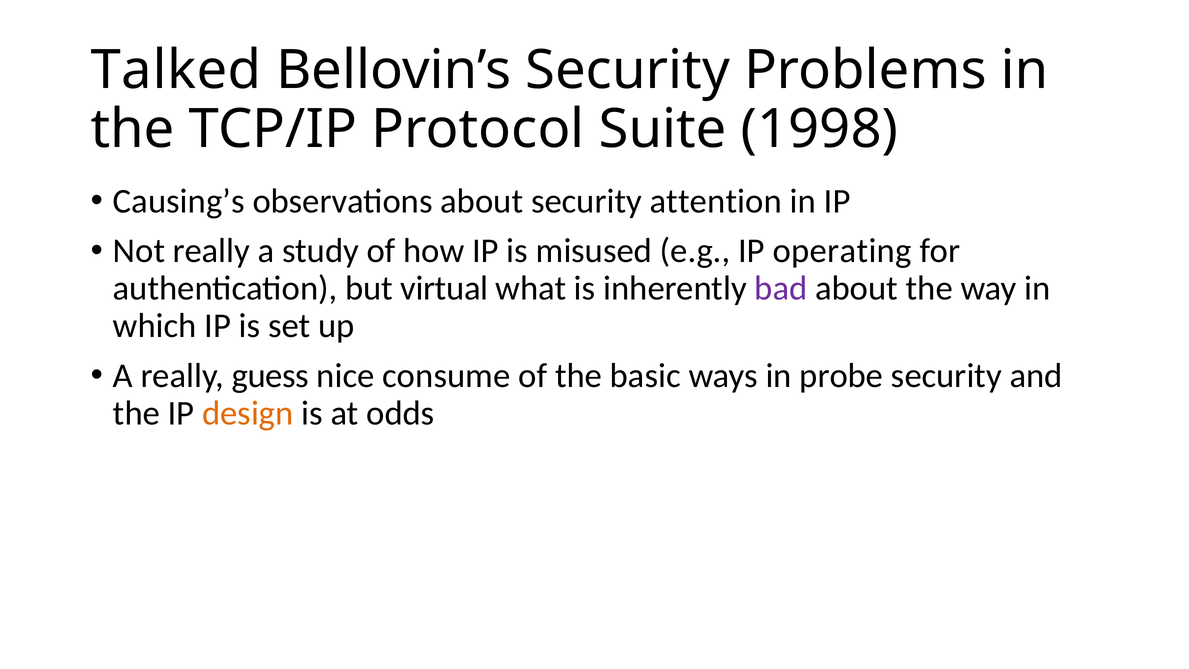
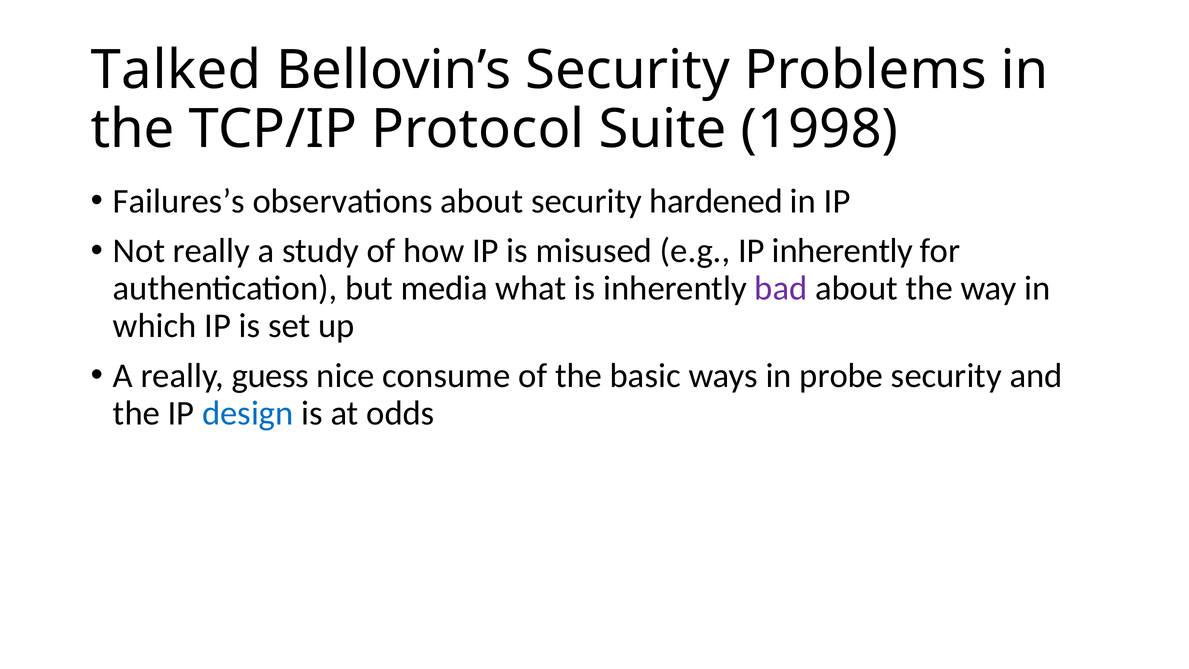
Causing’s: Causing’s -> Failures’s (179, 201)
attention: attention -> hardened (716, 201)
IP operating: operating -> inherently (843, 251)
virtual: virtual -> media (444, 288)
design colour: orange -> blue (248, 413)
